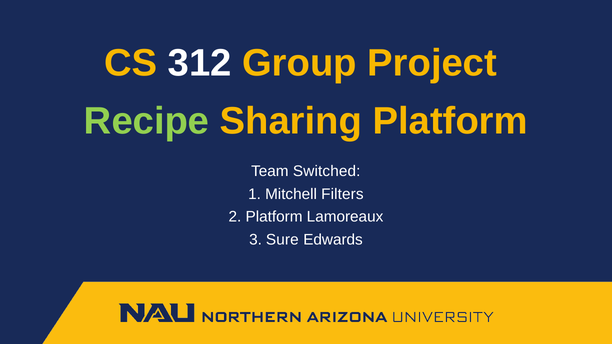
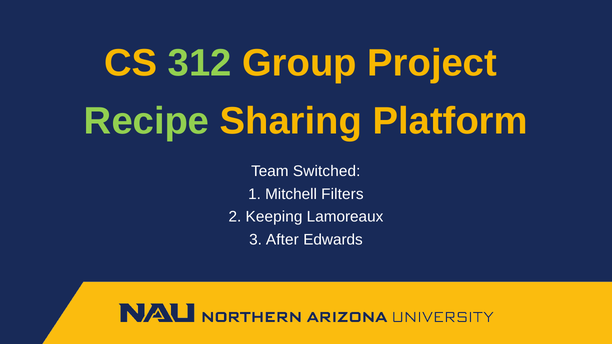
312 colour: white -> light green (200, 63)
2 Platform: Platform -> Keeping (274, 217)
Sure: Sure -> After (282, 240)
